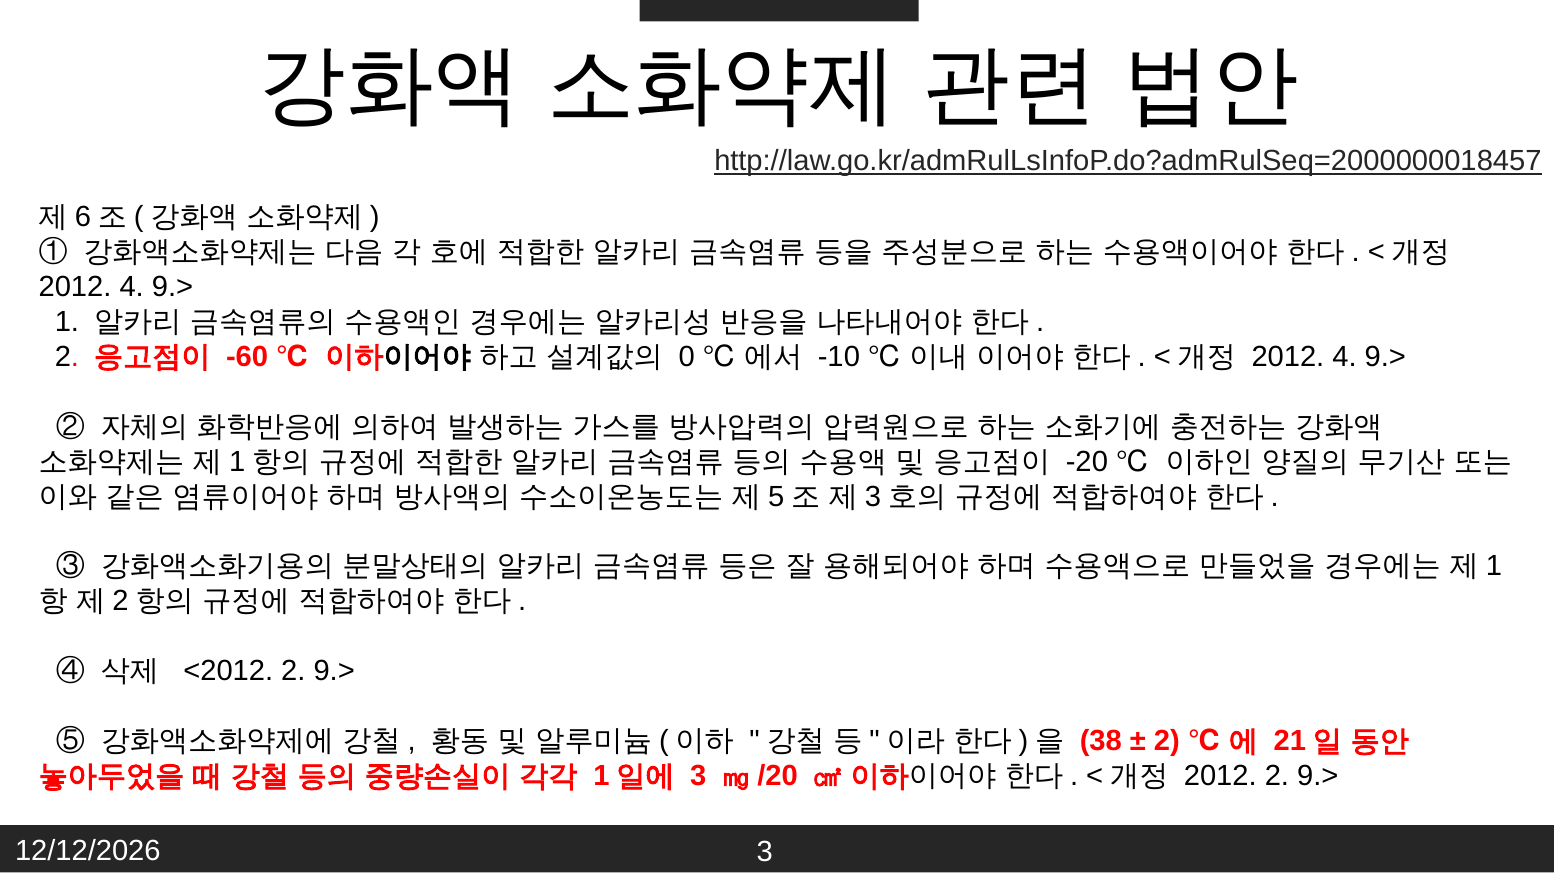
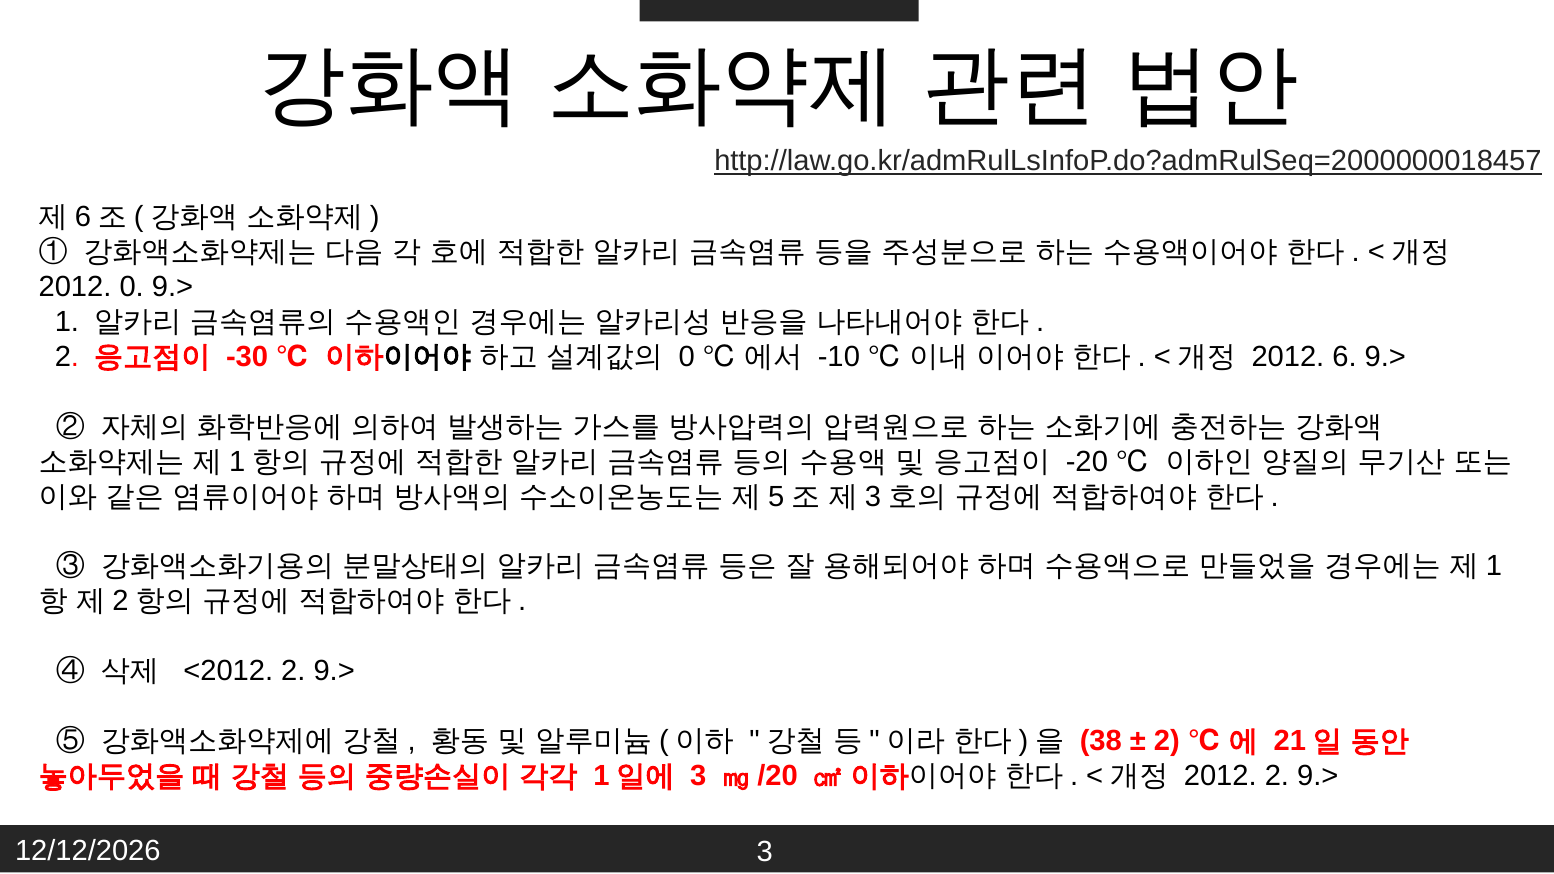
4: 4 -> 0 (132, 287)
-60: -60 -> -30 (247, 357)
4: 4 -> 6 (1345, 357)
